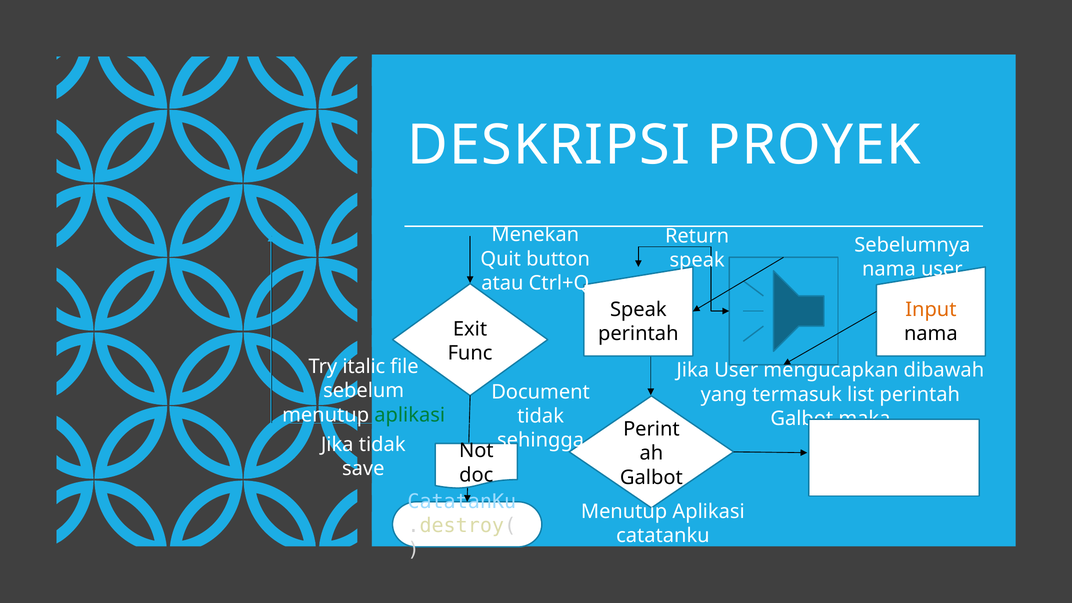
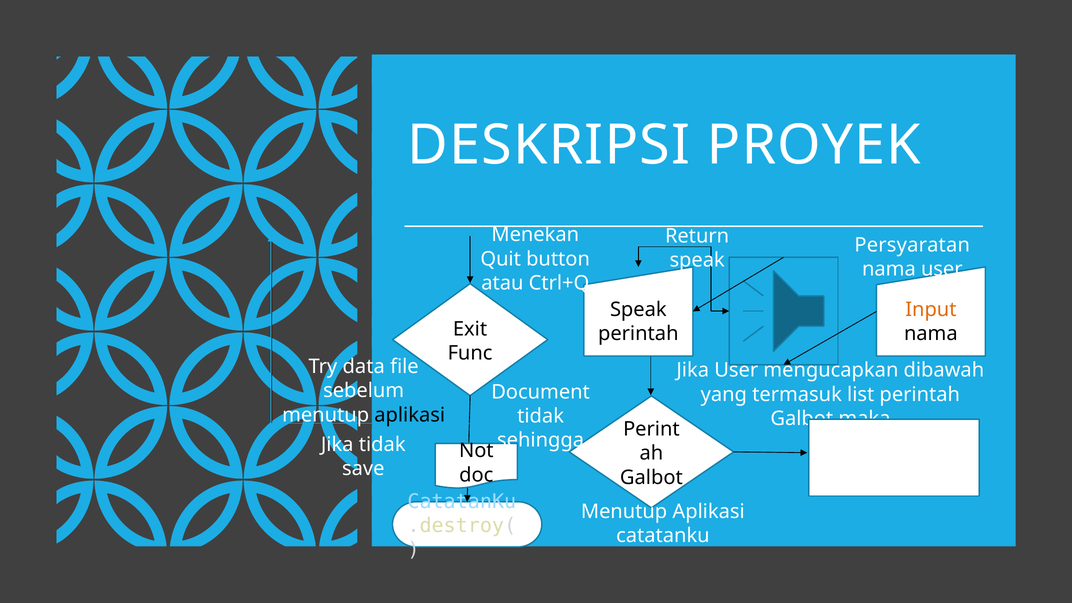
Sebelumnya: Sebelumnya -> Persyaratan (912, 245)
italic: italic -> data (364, 367)
aplikasi colour: green -> black (410, 415)
